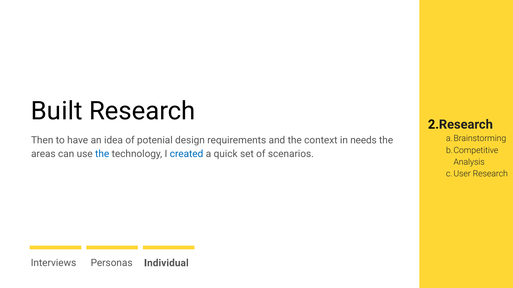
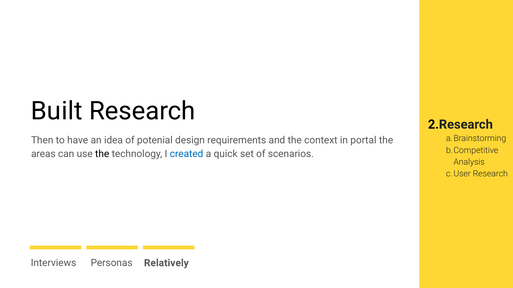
needs: needs -> portal (363, 140)
the colour: blue -> black (102, 154)
Individual: Individual -> Relatively (166, 263)
